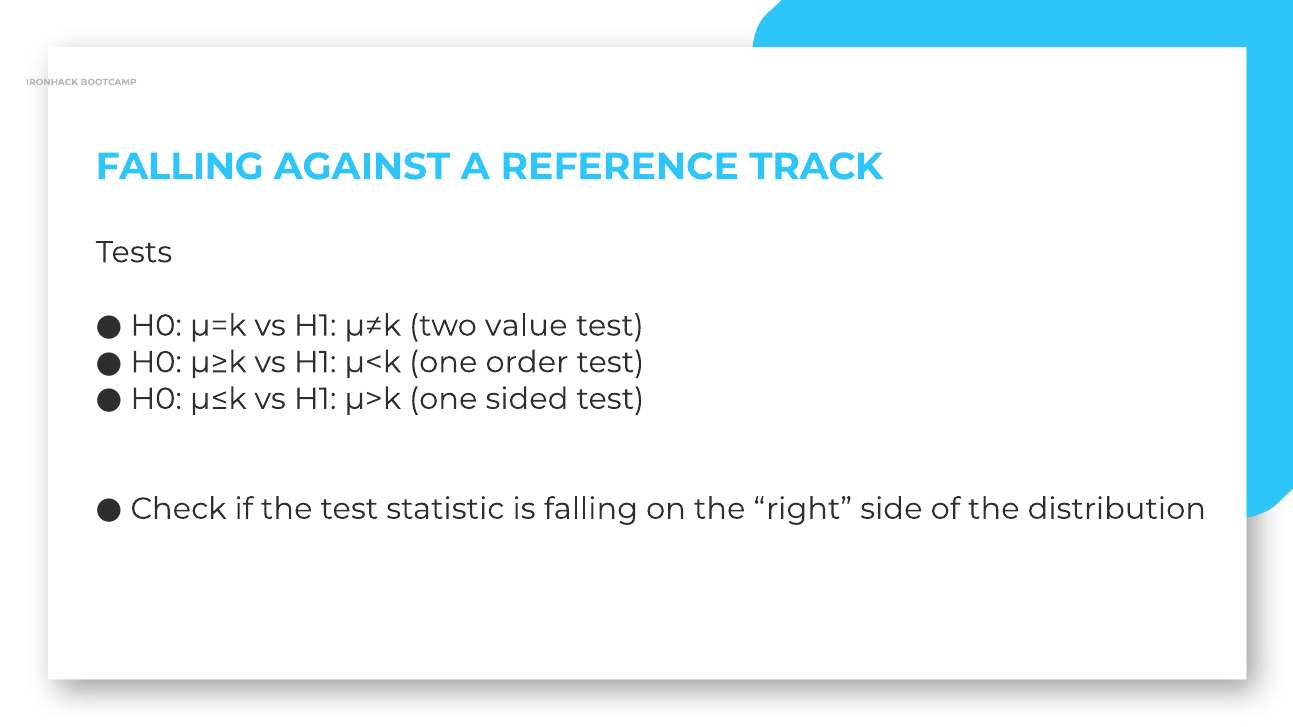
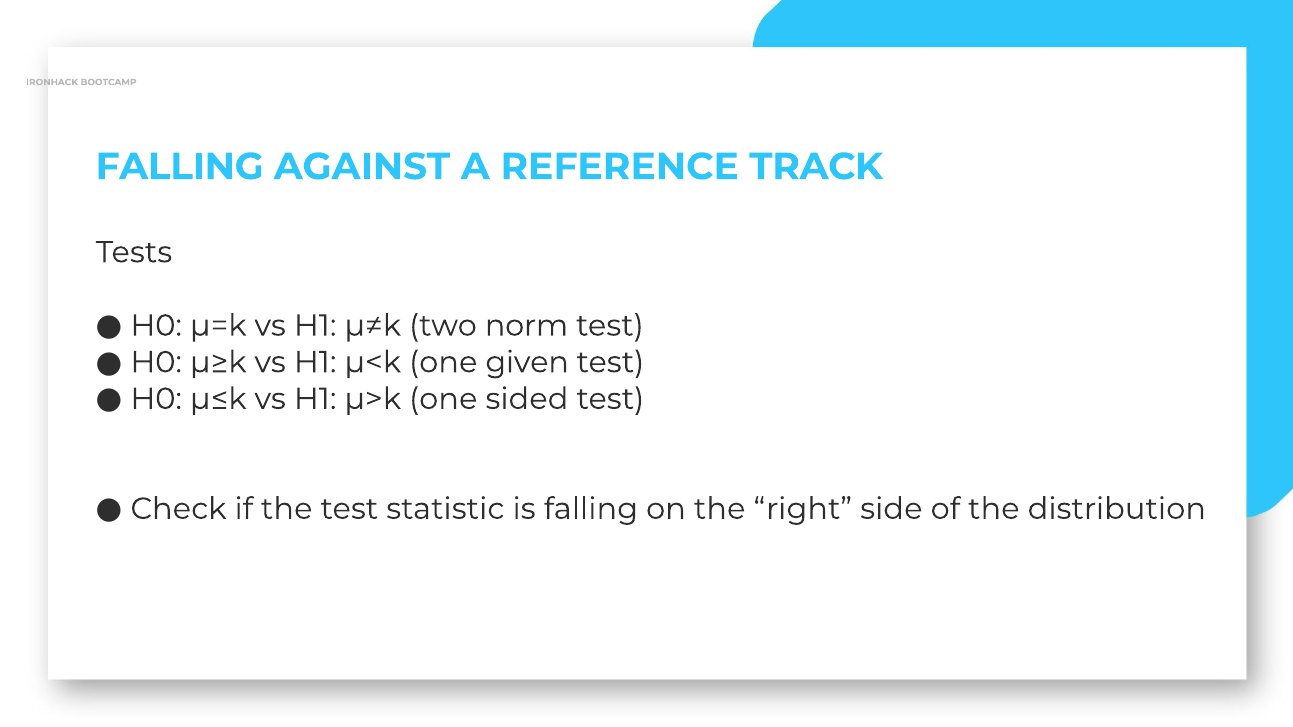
value: value -> norm (527, 326)
order: order -> given (527, 362)
